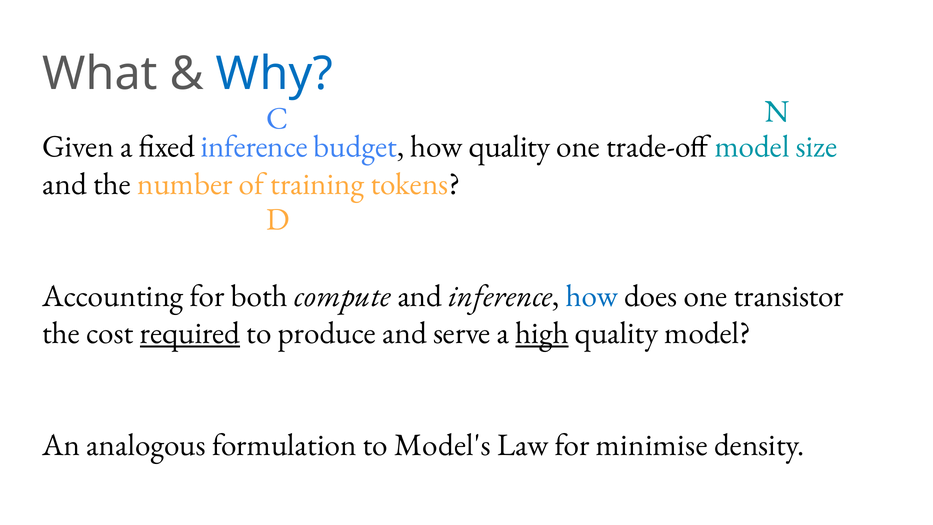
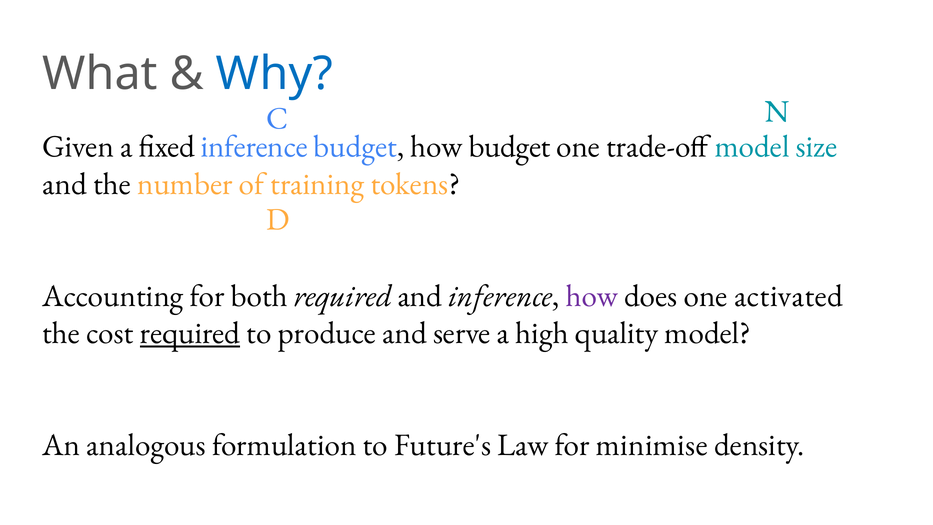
how quality: quality -> budget (510, 146)
both compute: compute -> required (343, 296)
how colour: blue -> purple (592, 296)
transistor: transistor -> activated (789, 296)
high underline: present -> none (542, 333)
Model's: Model's -> Future's (443, 445)
